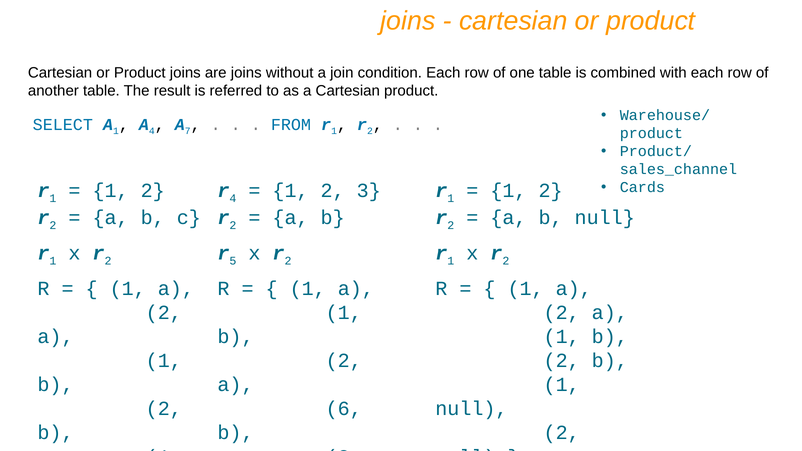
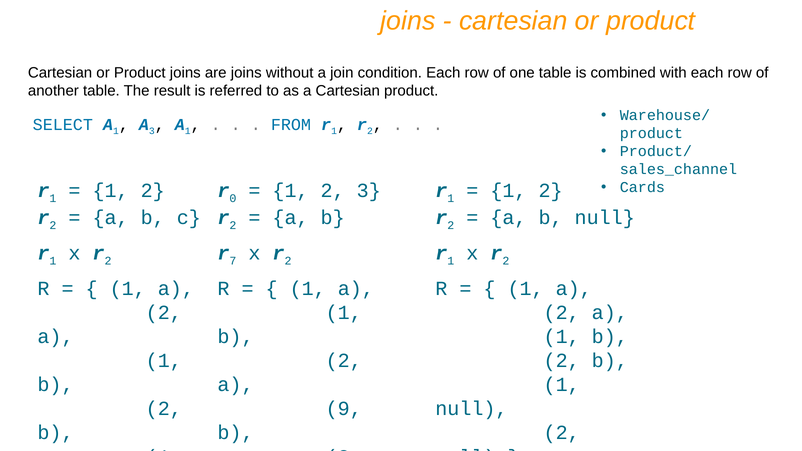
4: 4 -> 3 (152, 131)
7: 7 -> 1 (188, 131)
r 4: 4 -> 0 (233, 198)
5: 5 -> 7 (233, 261)
6: 6 -> 9 (344, 409)
